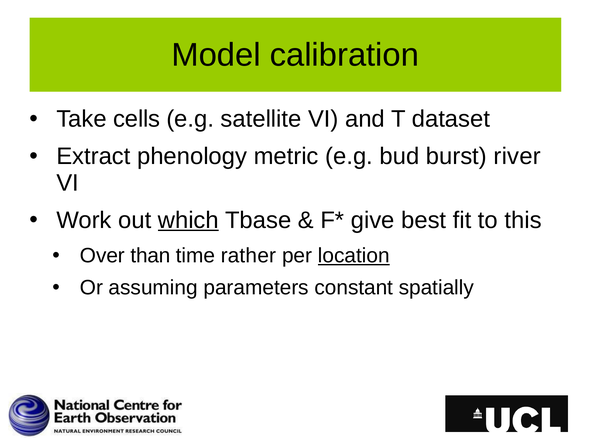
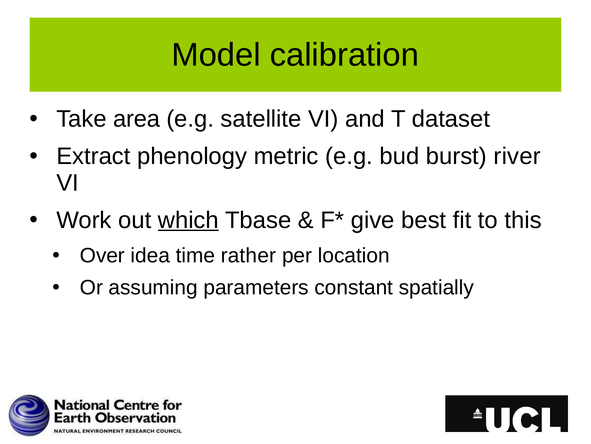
cells: cells -> area (137, 119)
than: than -> idea (150, 255)
location underline: present -> none (354, 255)
